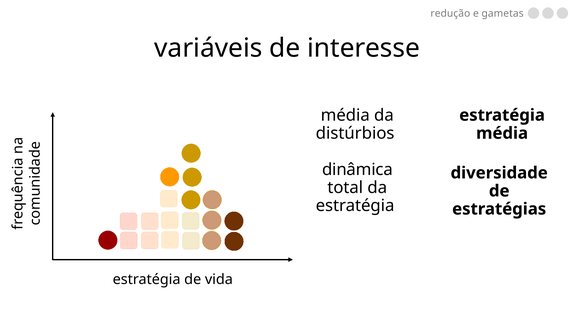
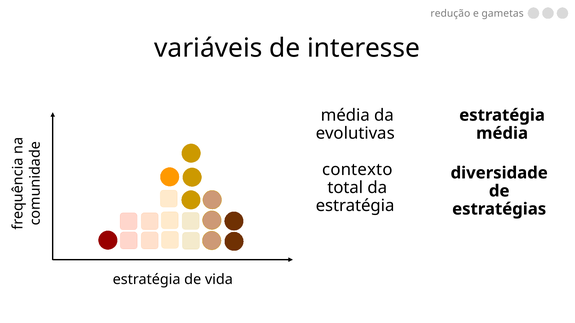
distúrbios: distúrbios -> evolutivas (355, 133)
dinâmica: dinâmica -> contexto (357, 170)
